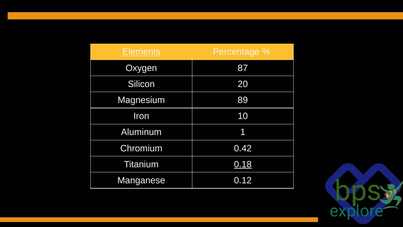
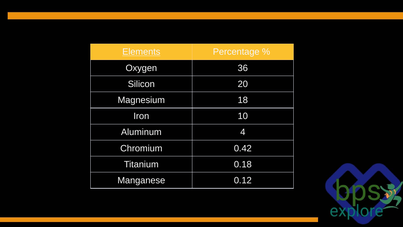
87: 87 -> 36 (243, 68)
89: 89 -> 18 (243, 100)
1: 1 -> 4 (243, 132)
0.18 underline: present -> none (243, 164)
